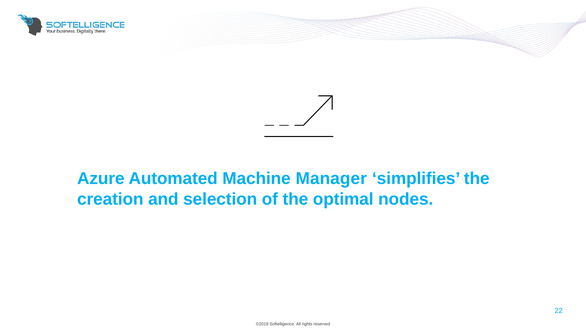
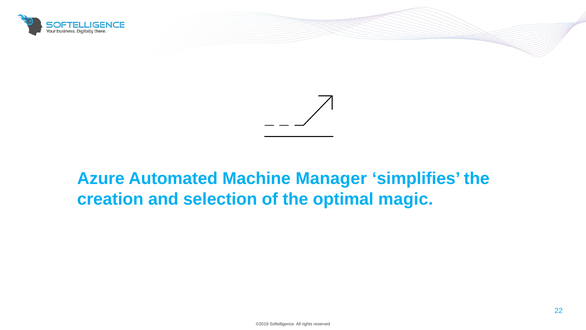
nodes: nodes -> magic (406, 199)
